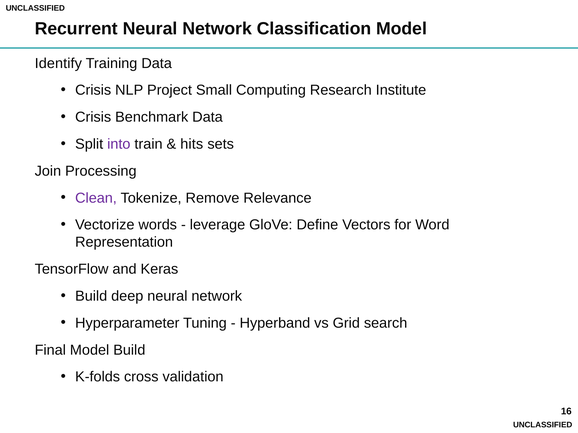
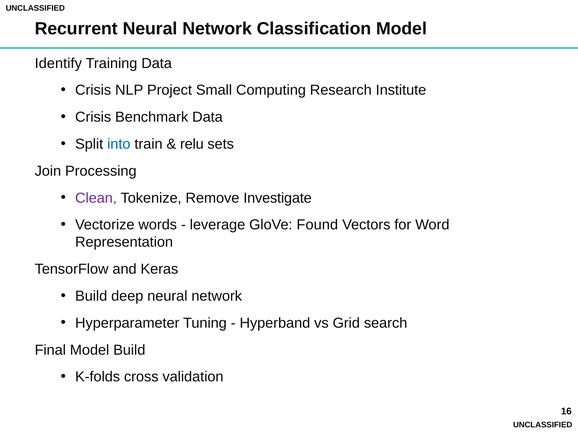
into colour: purple -> blue (119, 144)
hits: hits -> relu (192, 144)
Relevance: Relevance -> Investigate (278, 198)
Define: Define -> Found (317, 225)
